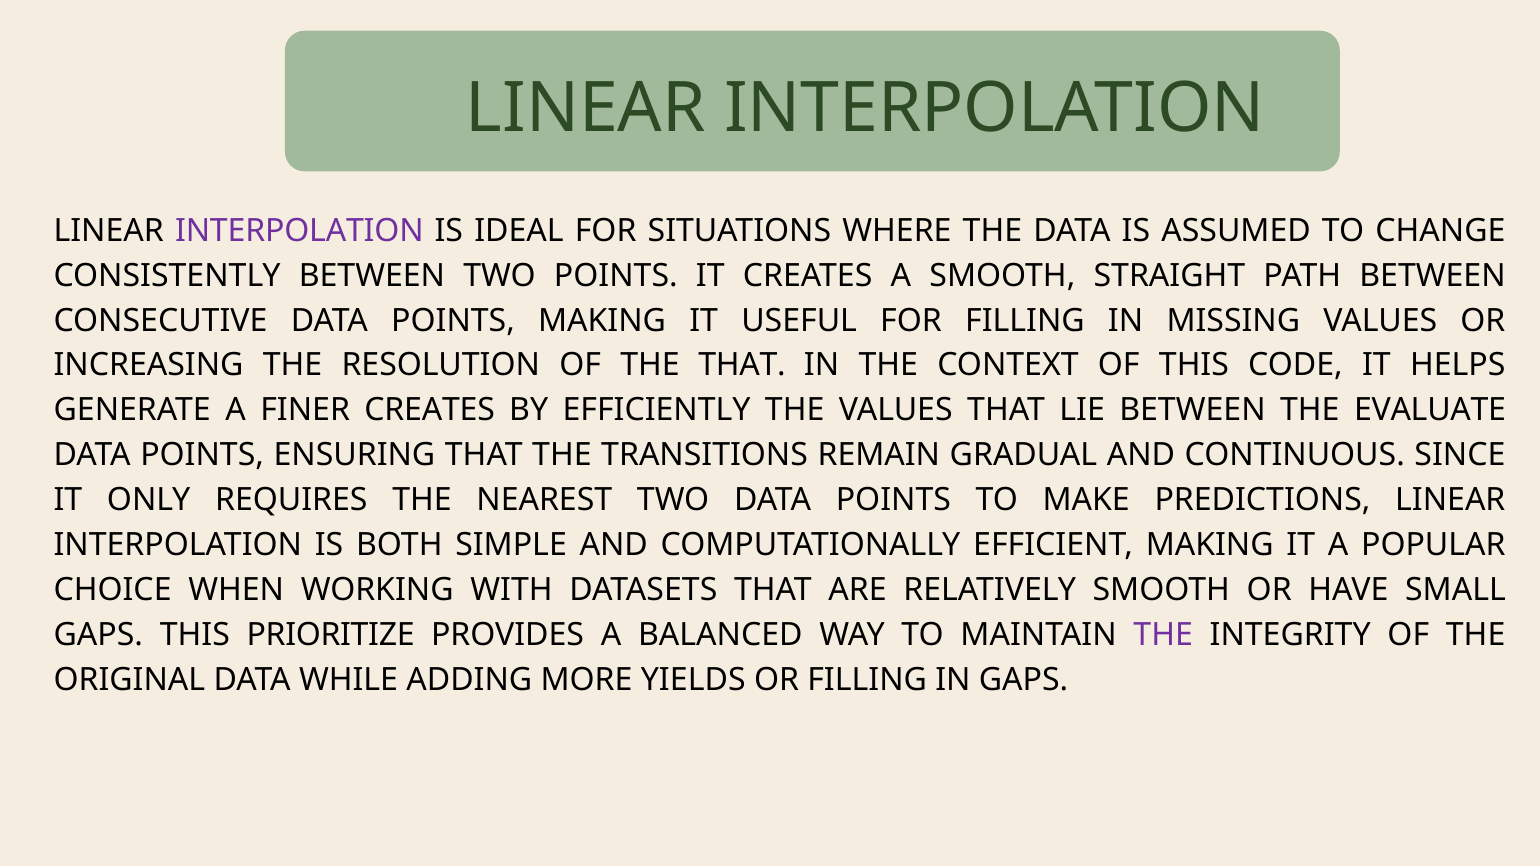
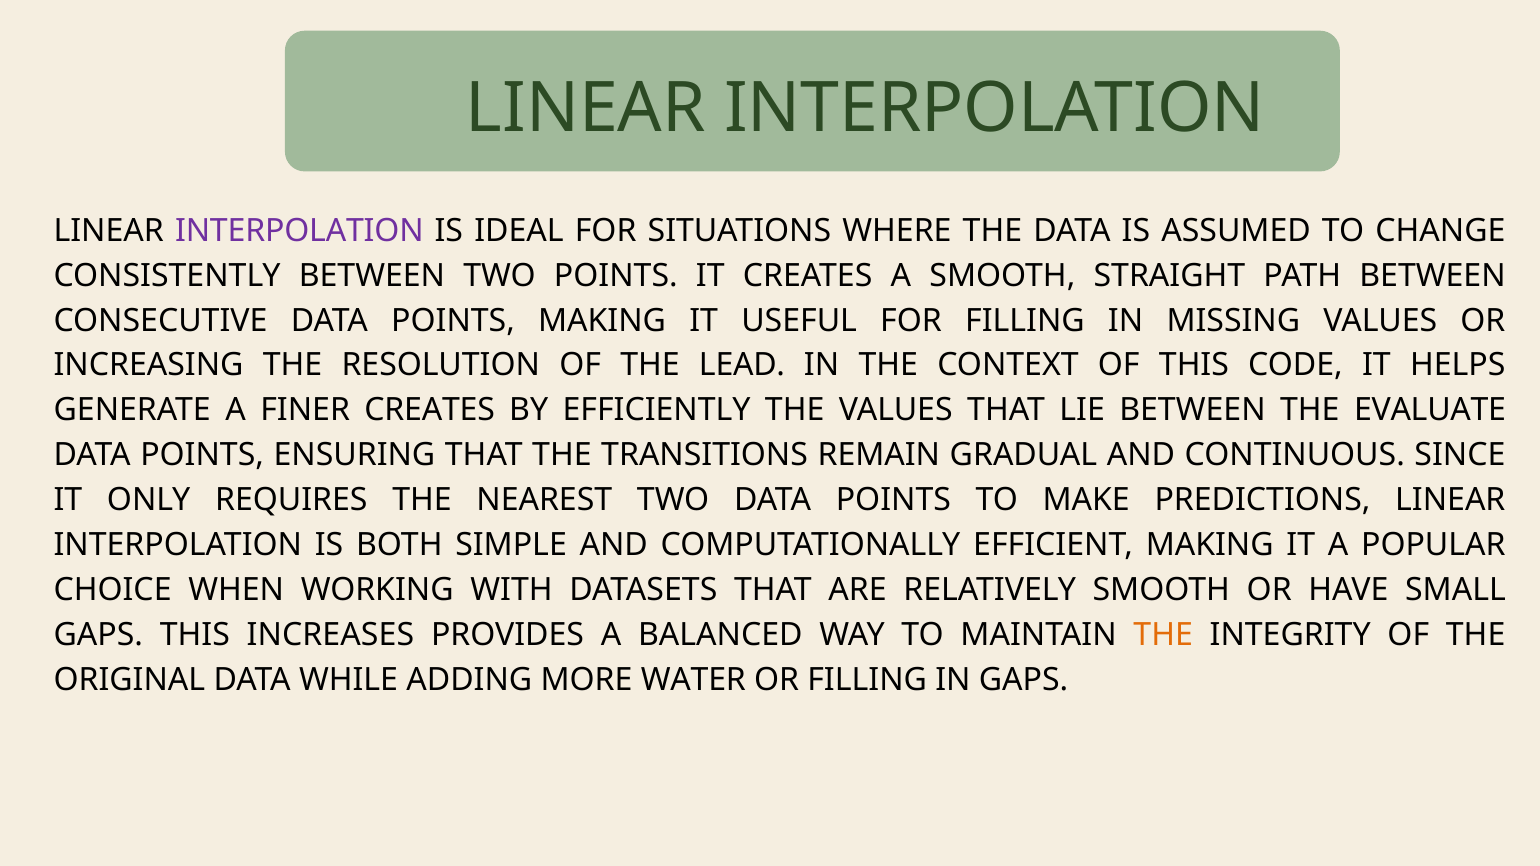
THE THAT: THAT -> LEAD (742, 365)
PRIORITIZE: PRIORITIZE -> INCREASES (330, 635)
THE colour: purple -> orange (1163, 635)
YIELDS: YIELDS -> WATER (693, 680)
